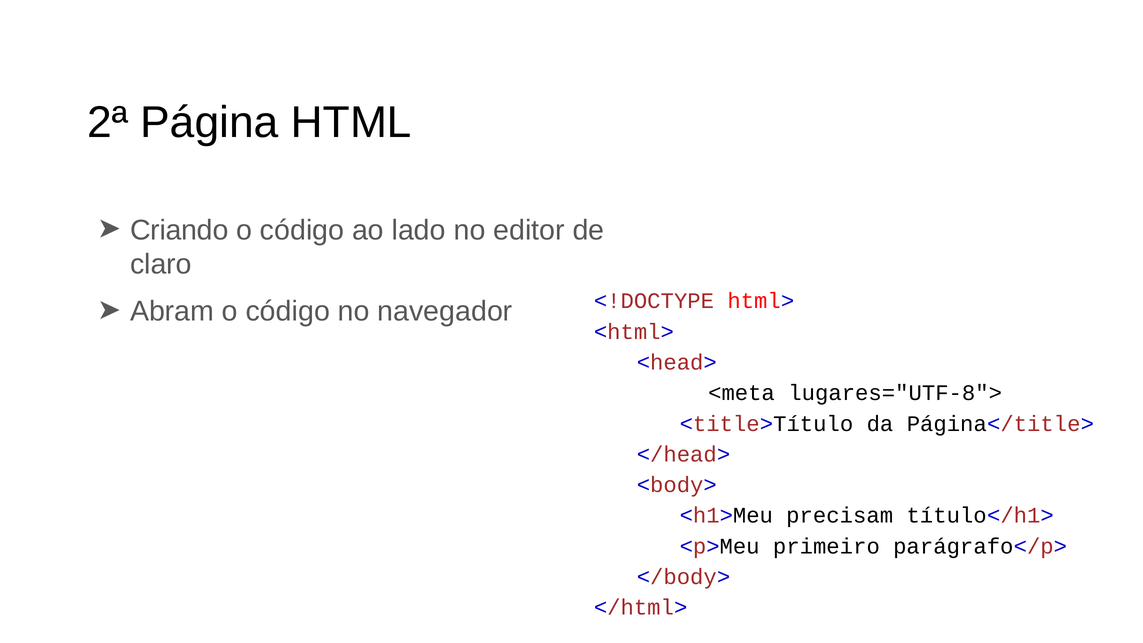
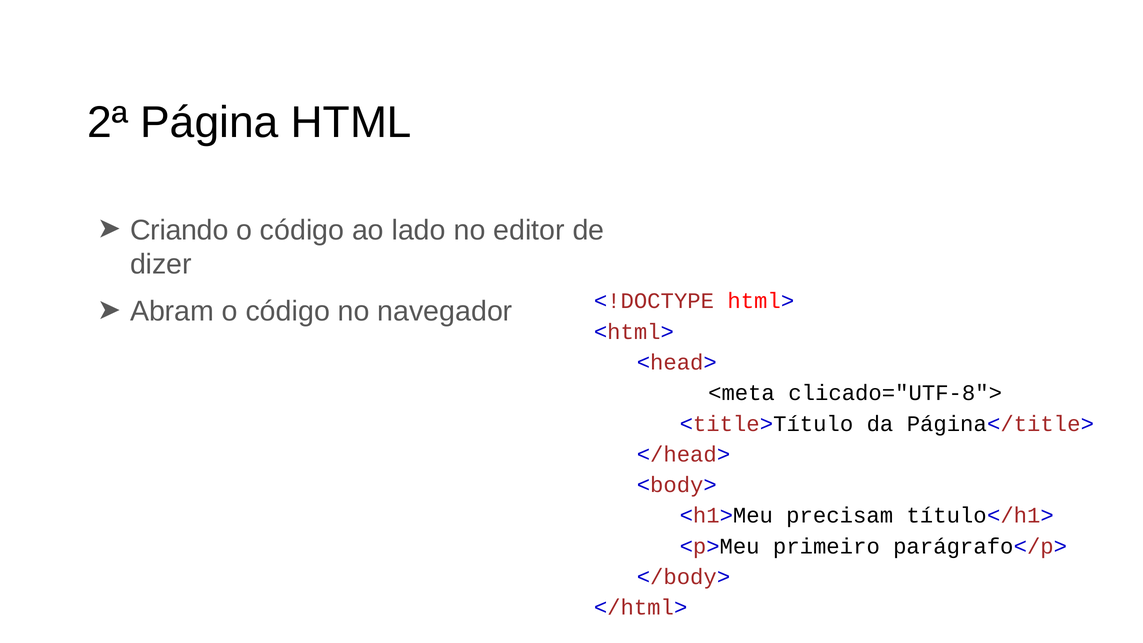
claro: claro -> dizer (161, 264)
lugares="UTF-8">: lugares="UTF-8"> -> clicado="UTF-8"> (895, 393)
